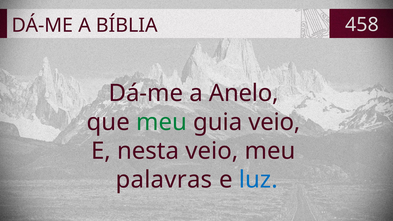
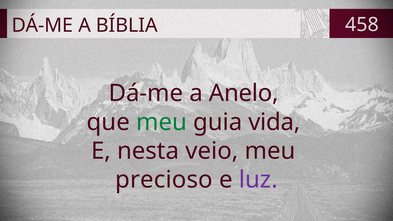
guia veio: veio -> vida (274, 122)
palavras: palavras -> precioso (164, 180)
luz colour: blue -> purple (258, 180)
